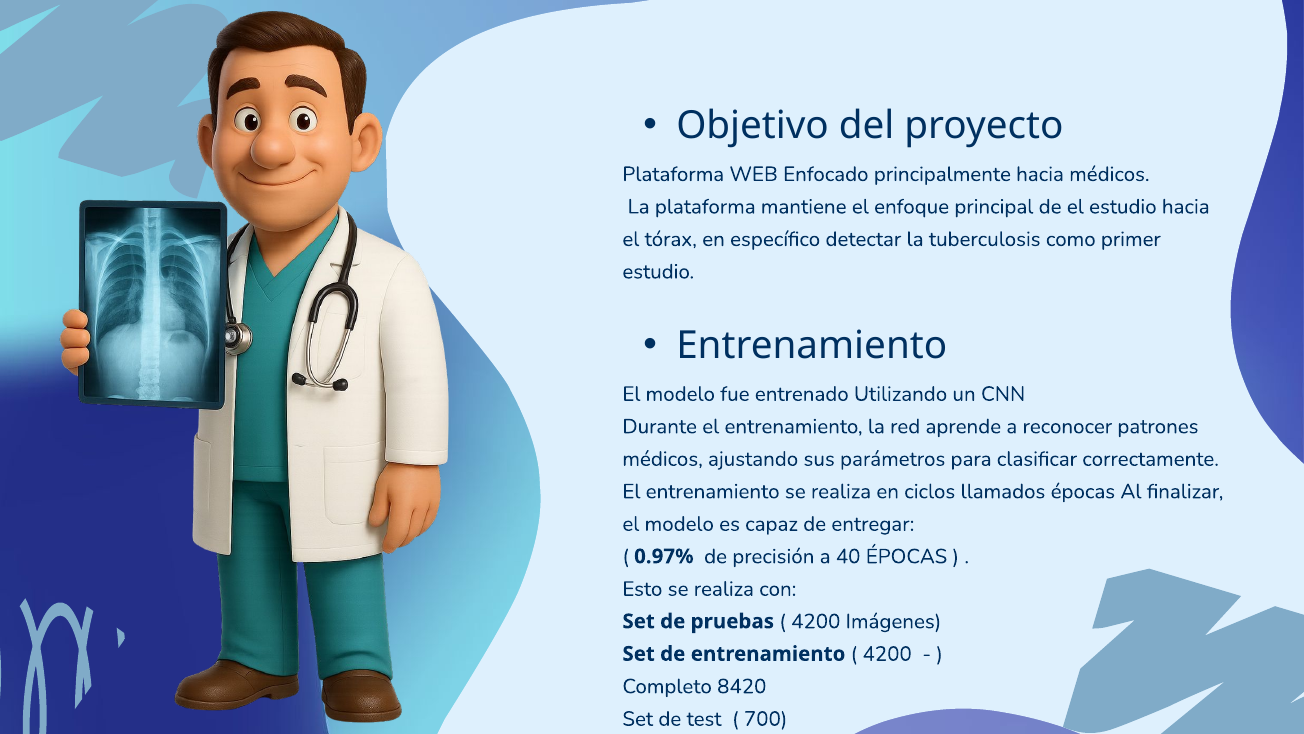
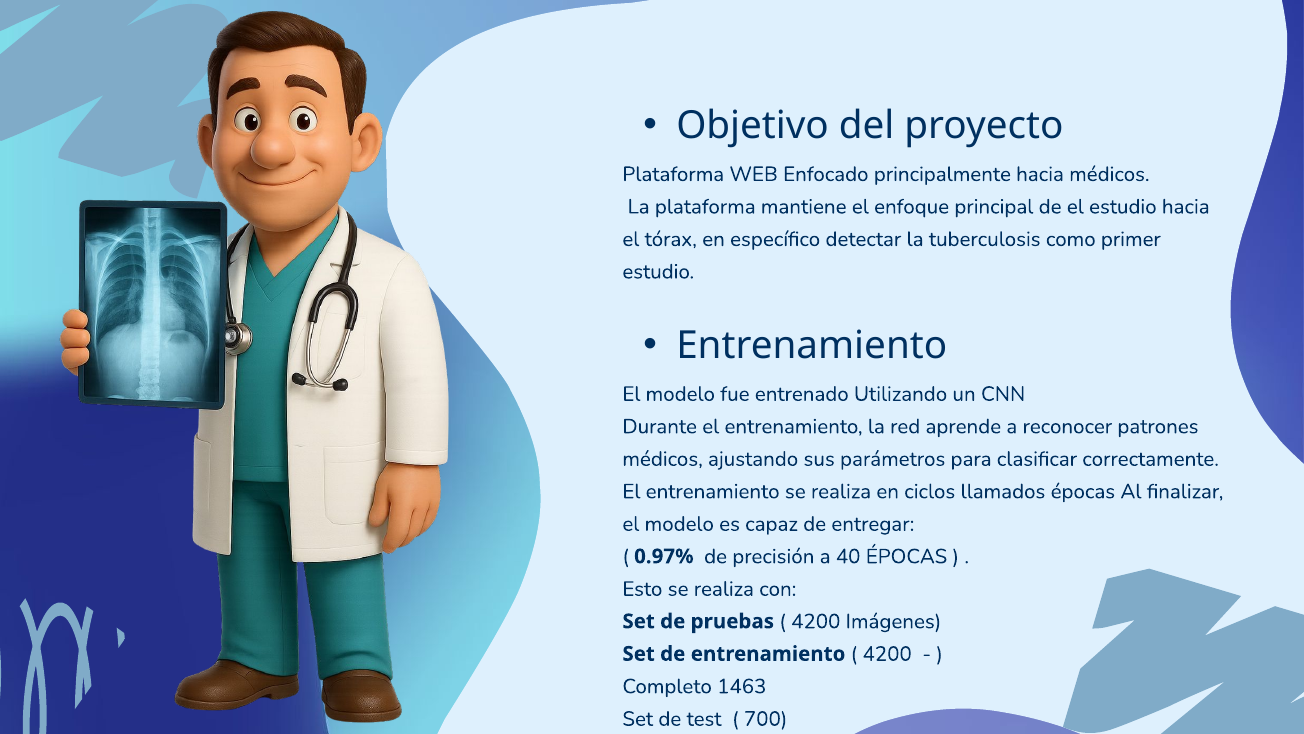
8420: 8420 -> 1463 (742, 686)
